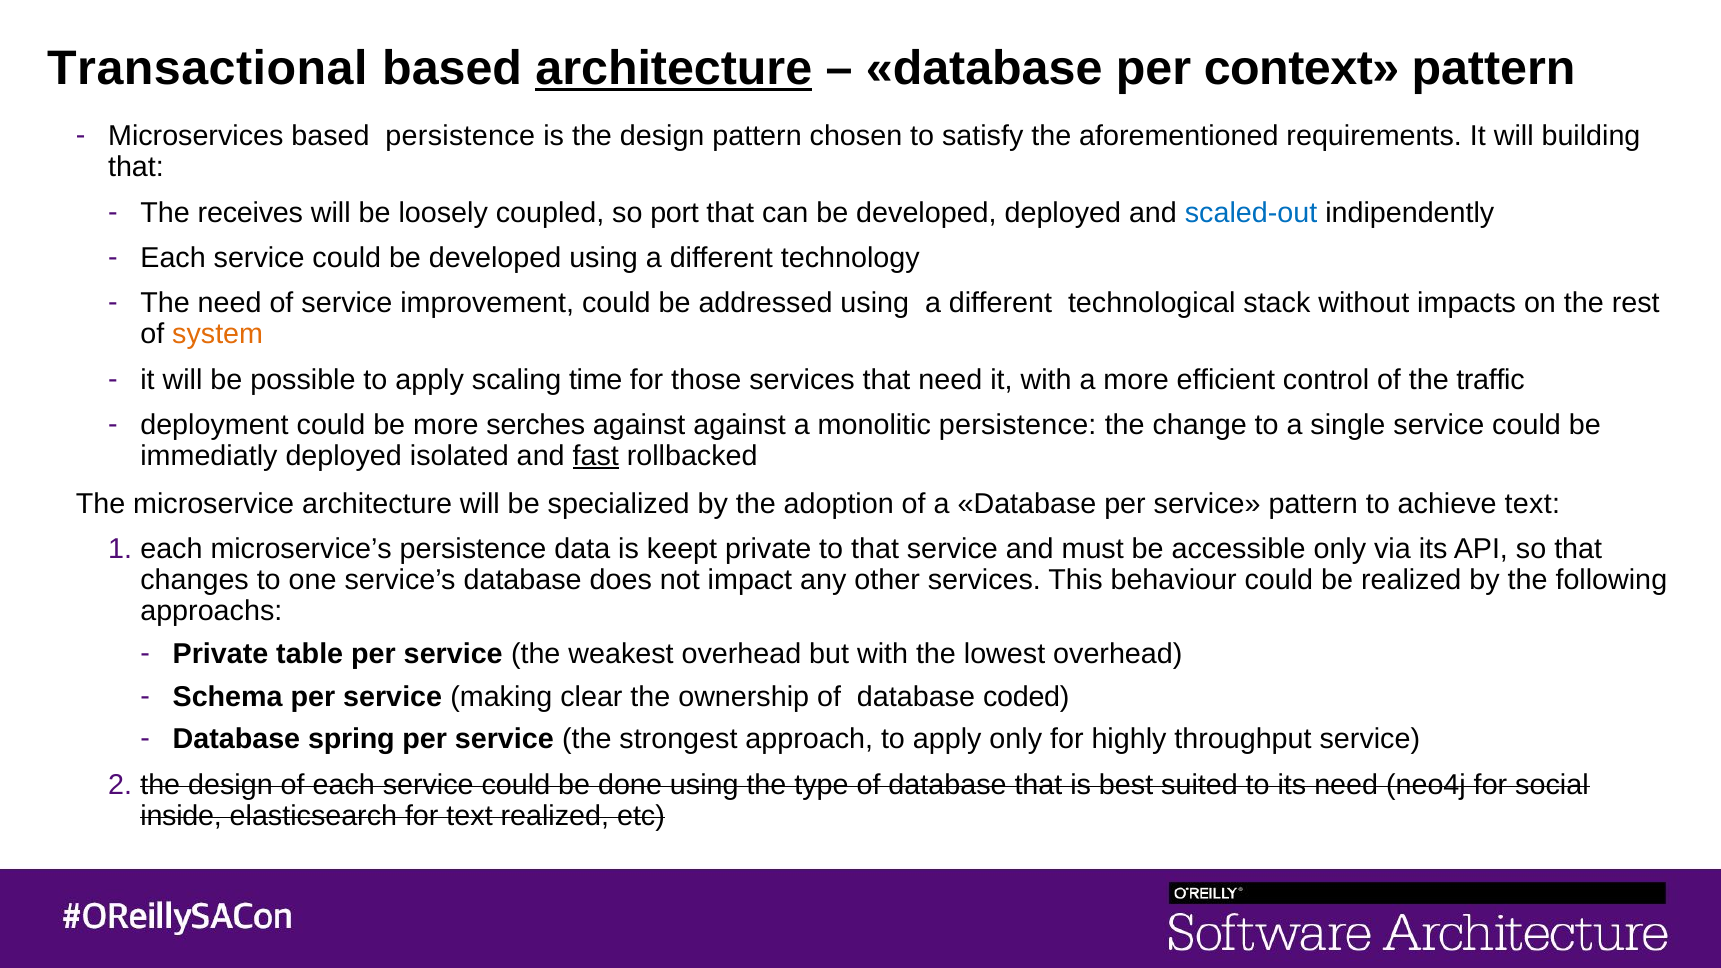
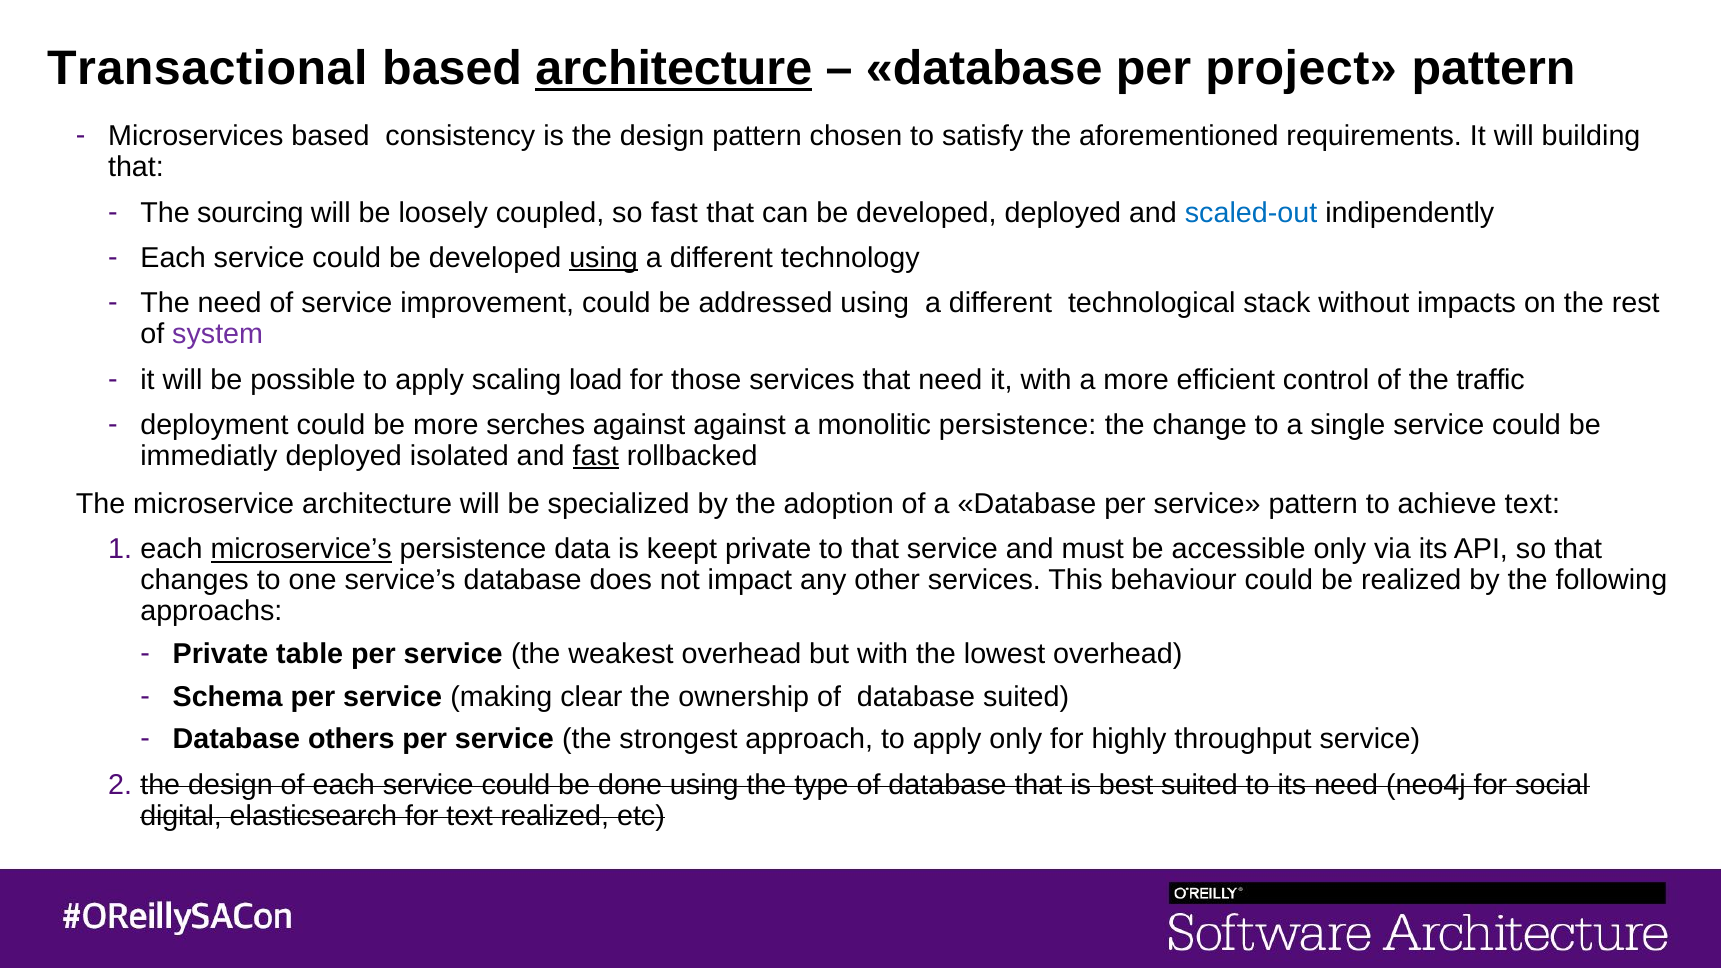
context: context -> project (1301, 68)
based persistence: persistence -> consistency (460, 136)
receives: receives -> sourcing (250, 213)
so port: port -> fast (674, 213)
using underline: none -> present (604, 258)
system colour: orange -> purple (218, 334)
time: time -> load (596, 380)
microservice’s underline: none -> present (301, 549)
database coded: coded -> suited (1026, 697)
spring: spring -> others (351, 739)
inside: inside -> digital (181, 816)
